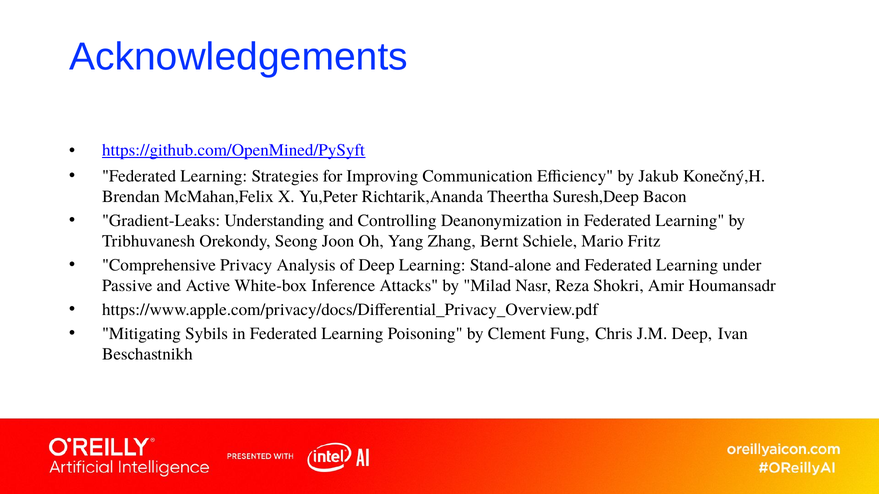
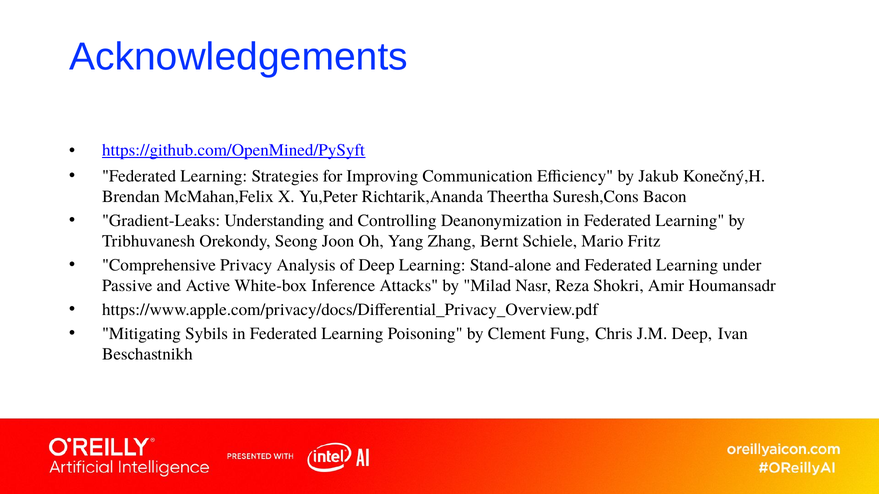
Suresh,Deep: Suresh,Deep -> Suresh,Cons (596, 197)
